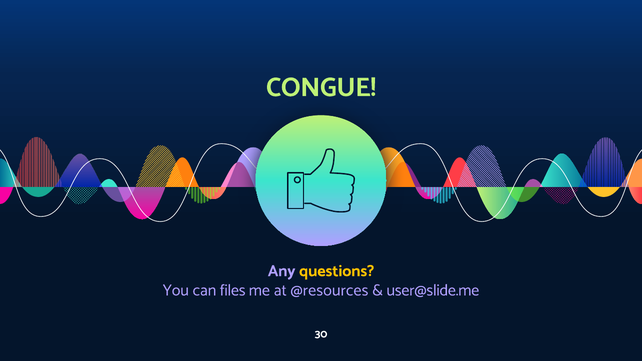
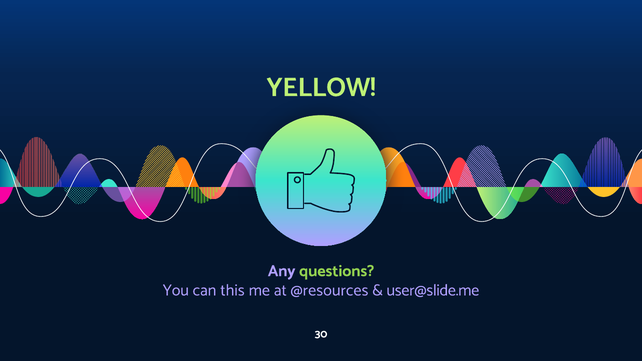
CONGUE: CONGUE -> YELLOW (321, 87)
questions colour: yellow -> light green (337, 271)
files: files -> this (232, 290)
